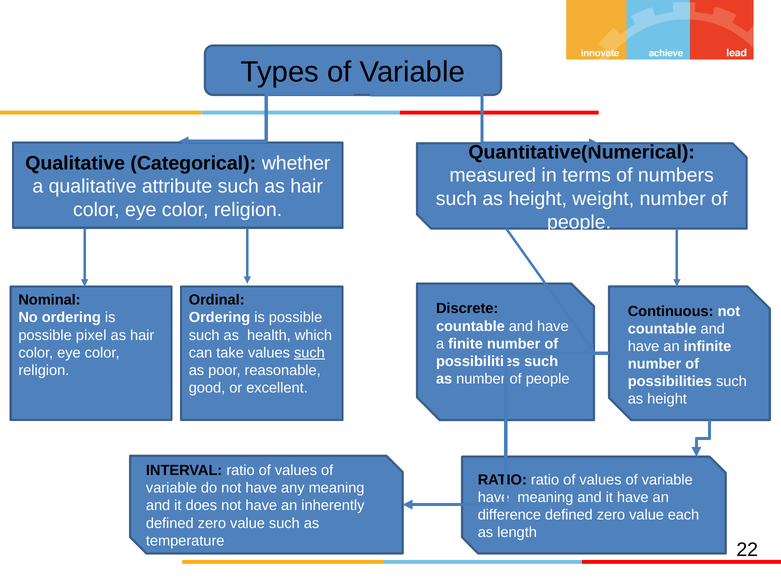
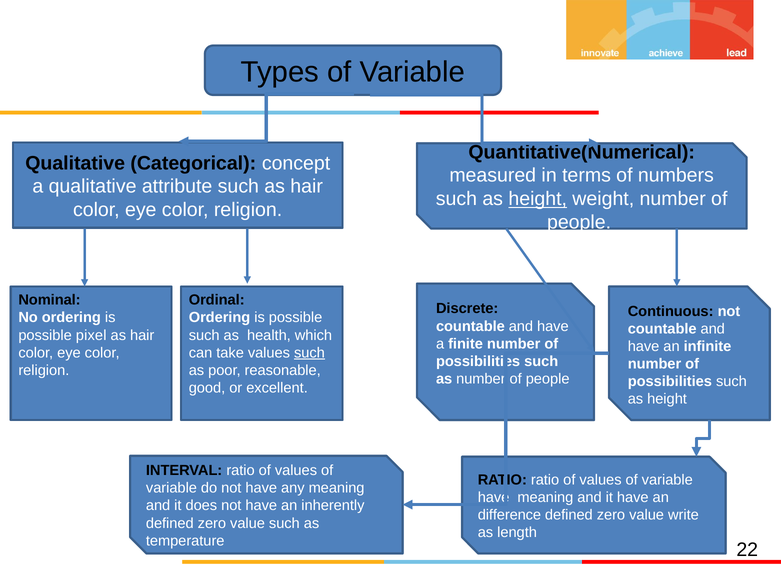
whether: whether -> concept (296, 163)
height underline: none -> present (538, 199)
each: each -> write (683, 515)
